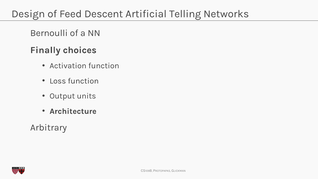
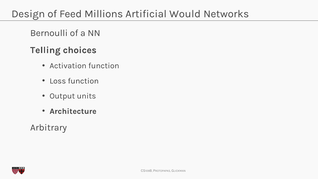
Descent: Descent -> Millions (104, 14)
Telling: Telling -> Would (185, 14)
Finally: Finally -> Telling (45, 50)
